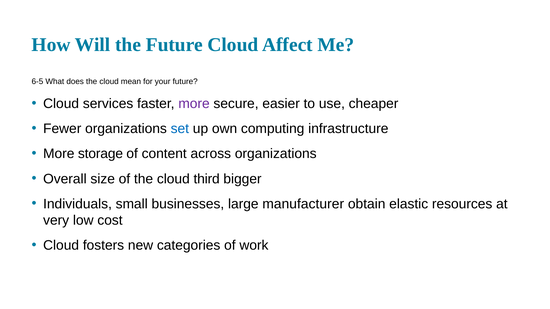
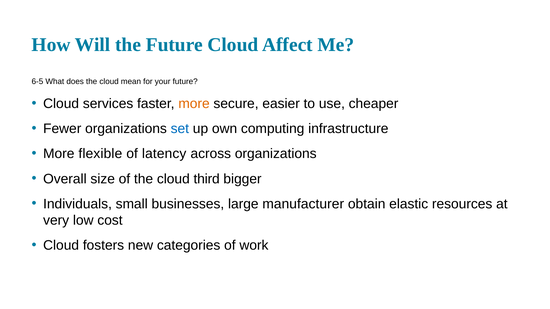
more colour: purple -> orange (194, 104)
storage: storage -> flexible (100, 154)
content: content -> latency (164, 154)
